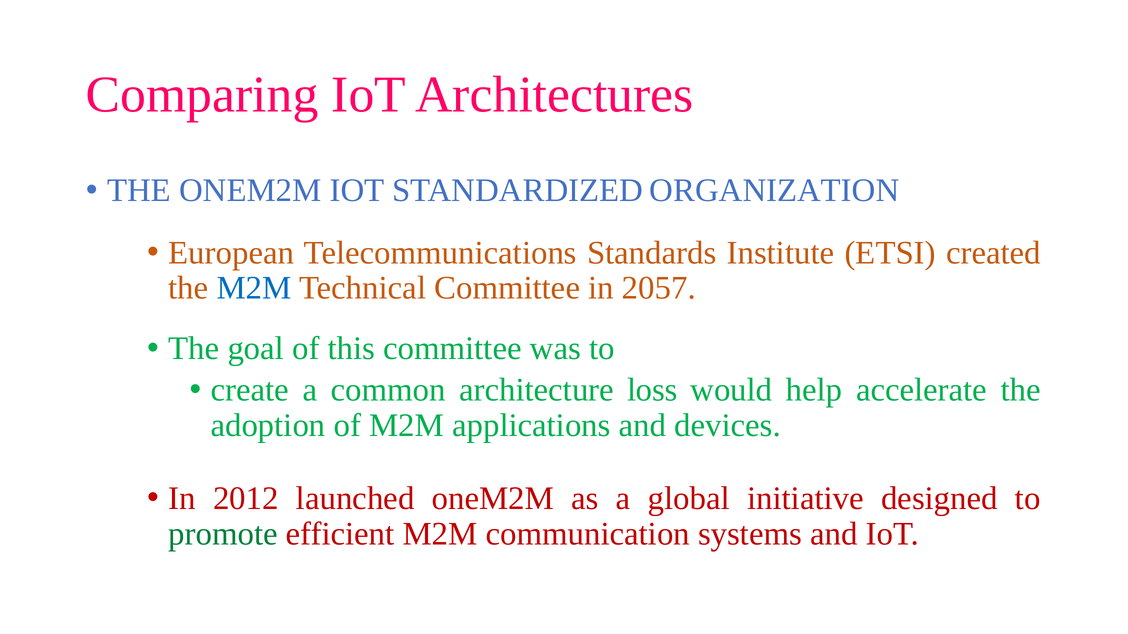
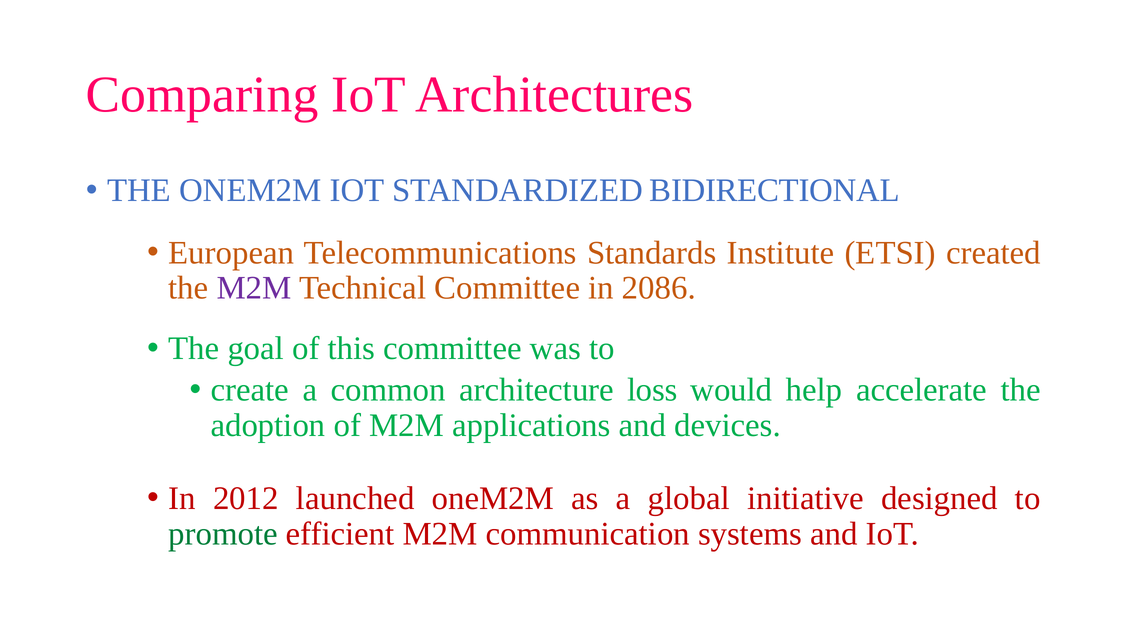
ORGANIZATION: ORGANIZATION -> BIDIRECTIONAL (775, 191)
M2M colour: blue -> purple (254, 288)
2057: 2057 -> 2086 (659, 288)
